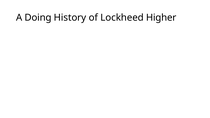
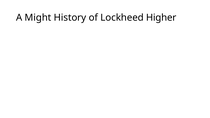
Doing: Doing -> Might (38, 18)
